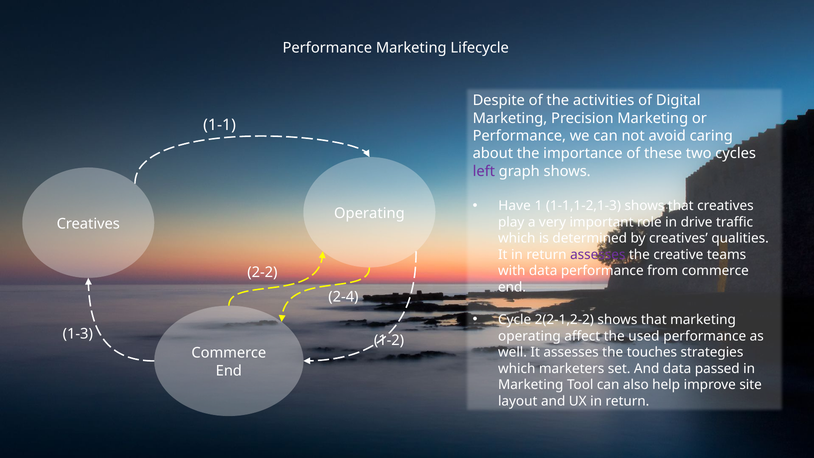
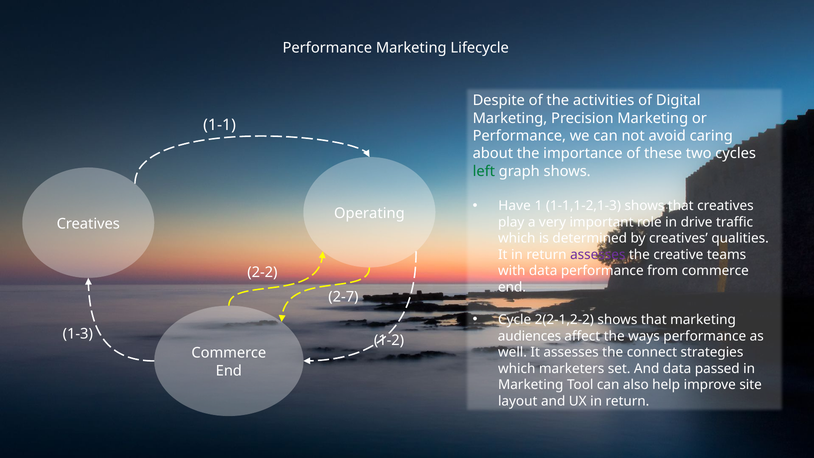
left colour: purple -> green (484, 171)
2-4: 2-4 -> 2-7 (343, 297)
operating: operating -> audiences (530, 336)
used: used -> ways (644, 336)
touches: touches -> connect (652, 352)
